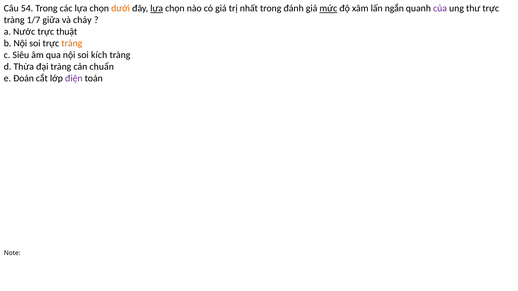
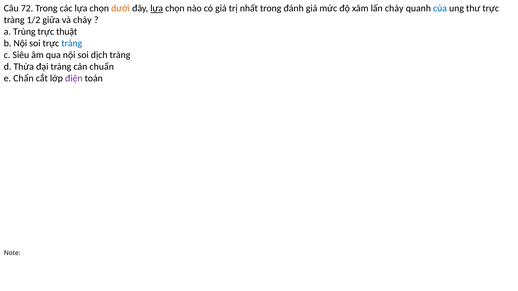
54: 54 -> 72 (27, 8)
mức underline: present -> none (328, 8)
lấn ngắn: ngắn -> chảy (394, 8)
của colour: purple -> blue (440, 8)
1/7: 1/7 -> 1/2 (34, 20)
Nước: Nước -> Trùng (24, 32)
tràng colour: orange -> blue (72, 43)
kích: kích -> dịch (99, 55)
Đoán: Đoán -> Chẩn (23, 78)
